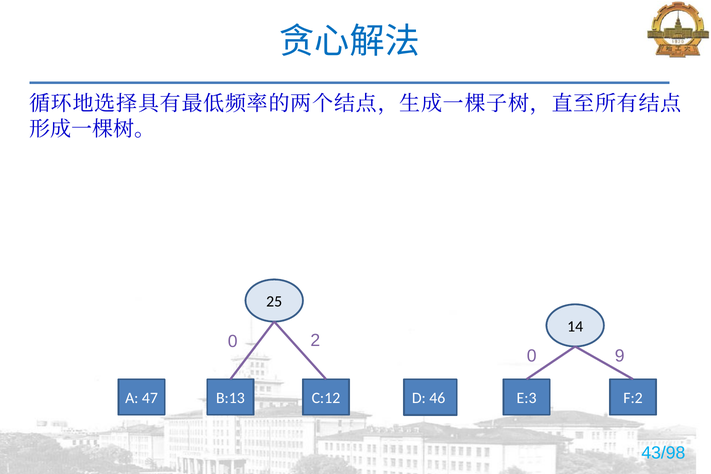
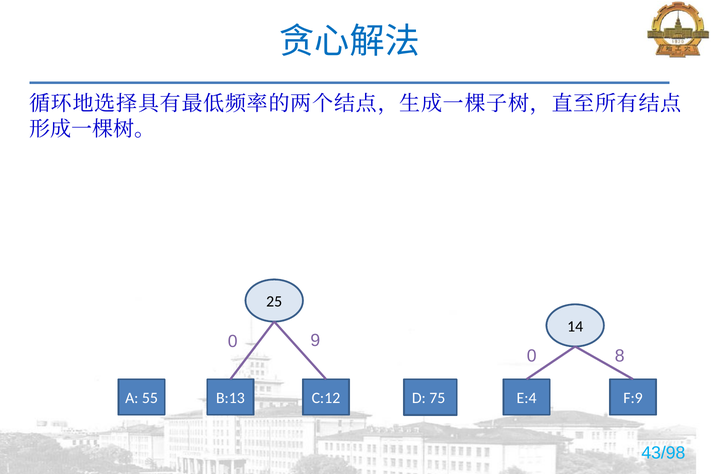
2: 2 -> 9 (315, 341)
9: 9 -> 8 (620, 356)
47: 47 -> 55 (150, 398)
E:3: E:3 -> E:4 (527, 398)
F:2: F:2 -> F:9 (633, 398)
46: 46 -> 75 (437, 398)
